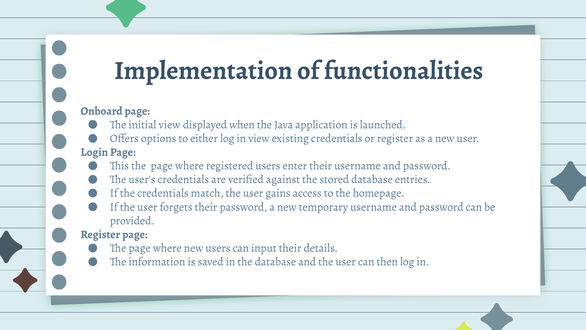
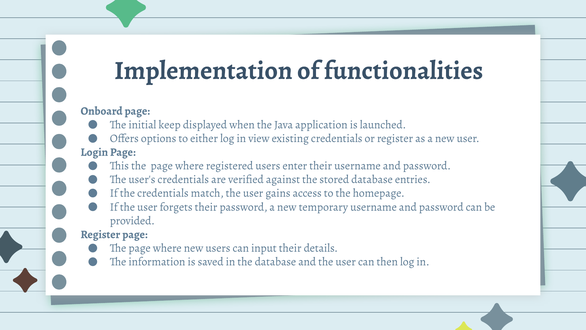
initial view: view -> keep (170, 124)
